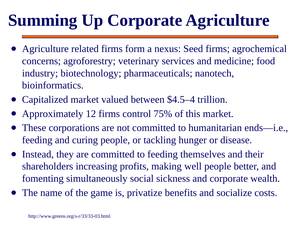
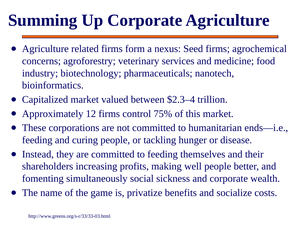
$4.5–4: $4.5–4 -> $2.3–4 (181, 100)
